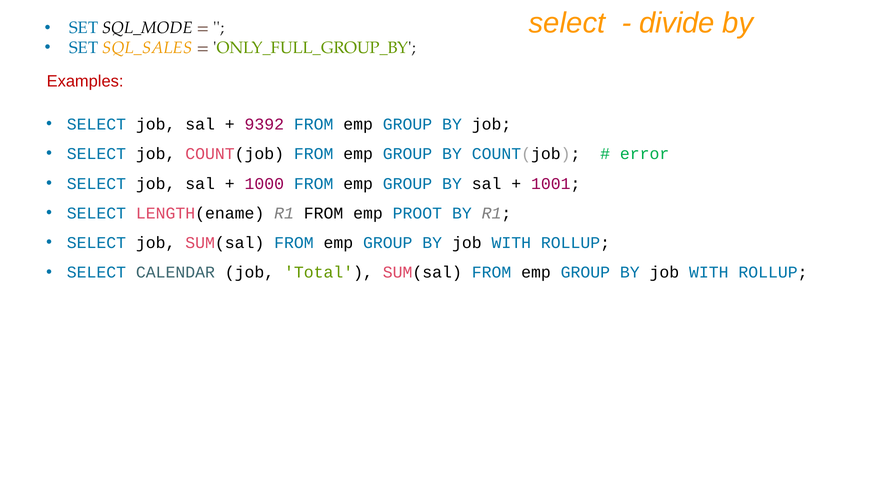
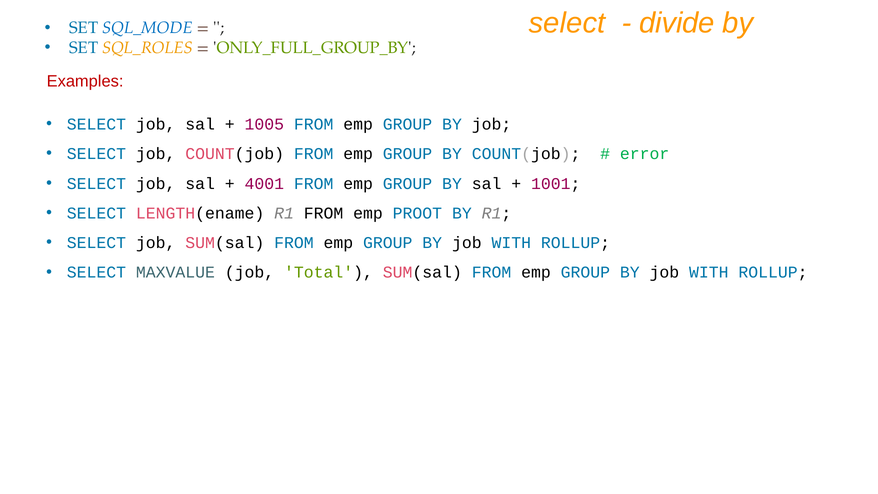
SQL_MODE colour: black -> blue (147, 28)
SQL_SALES: SQL_SALES -> SQL_ROLES (147, 48)
9392: 9392 -> 1005 (264, 124)
1000: 1000 -> 4001 (264, 184)
CALENDAR: CALENDAR -> MAXVALUE (175, 272)
